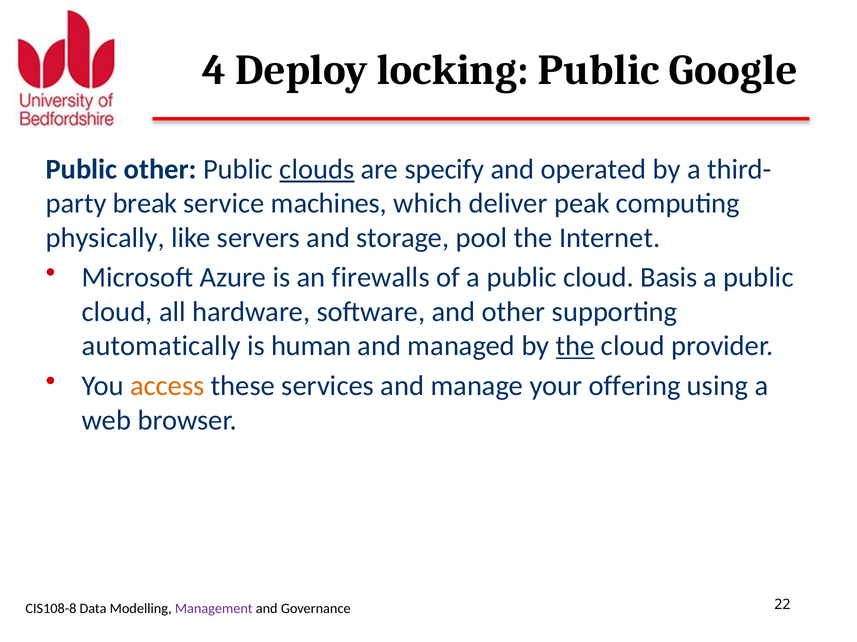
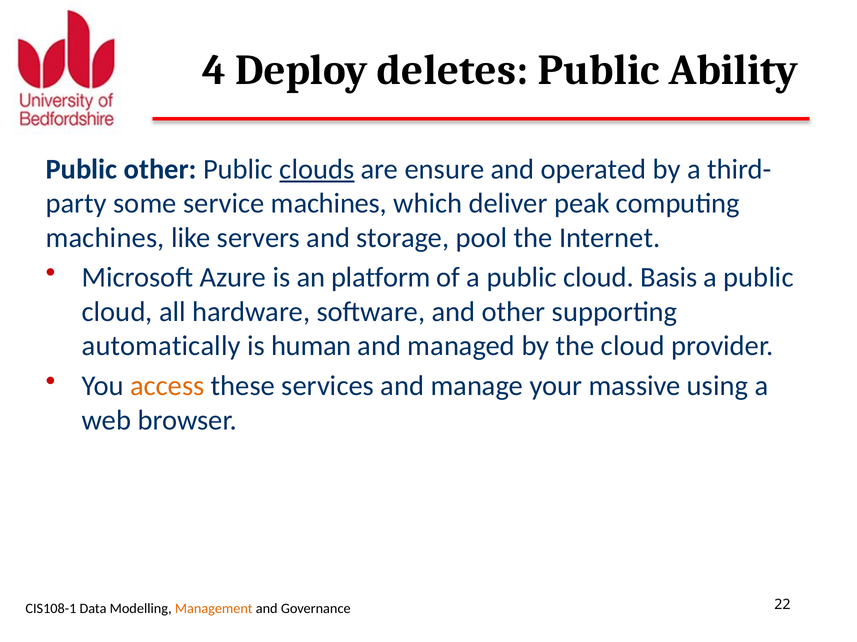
locking: locking -> deletes (453, 70)
Google: Google -> Ability (733, 70)
specify: specify -> ensure (444, 169)
break: break -> some (145, 204)
physically: physically -> machines (105, 238)
firewalls: firewalls -> platform (381, 278)
the underline: present -> none (575, 346)
offering: offering -> massive (635, 386)
CIS108-8: CIS108-8 -> CIS108-1 (51, 609)
Management colour: purple -> orange (214, 609)
